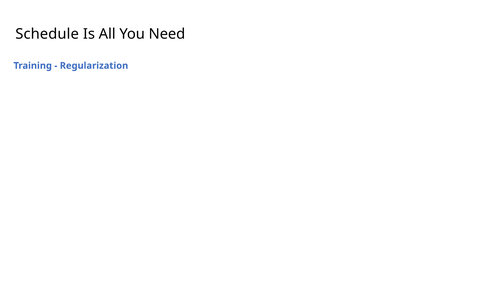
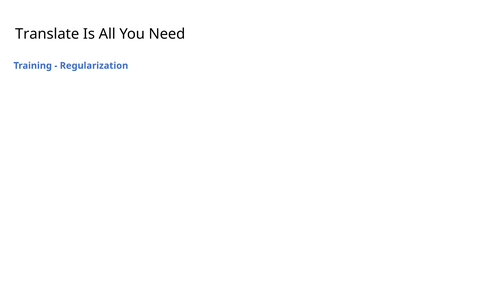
Schedule: Schedule -> Translate (47, 34)
